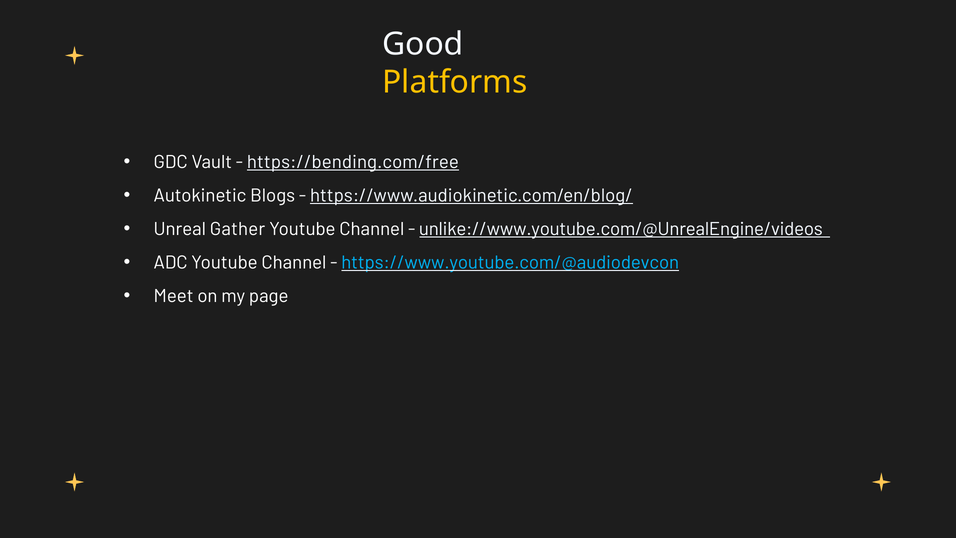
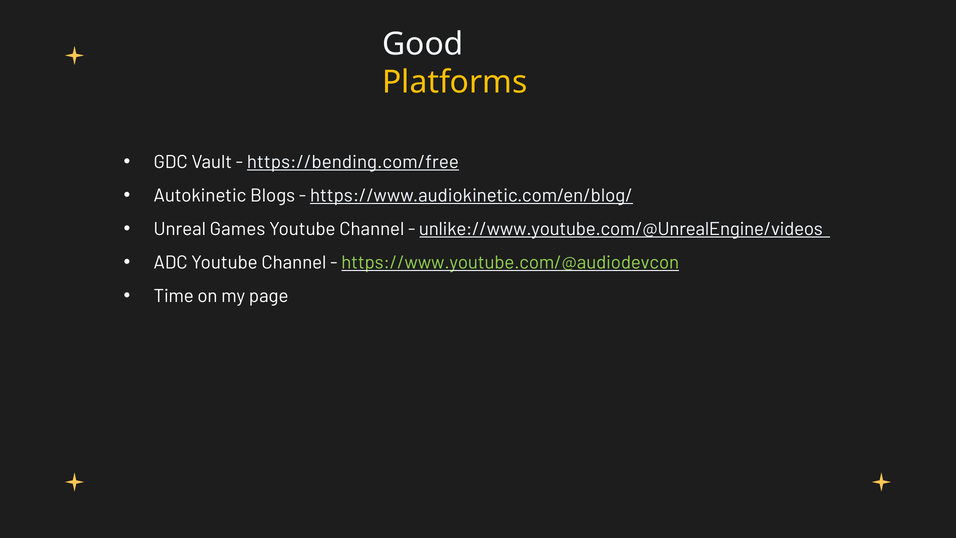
Gather: Gather -> Games (238, 229)
https://www.youtube.com/@audiodevcon colour: light blue -> light green (510, 262)
Meet: Meet -> Time (174, 296)
